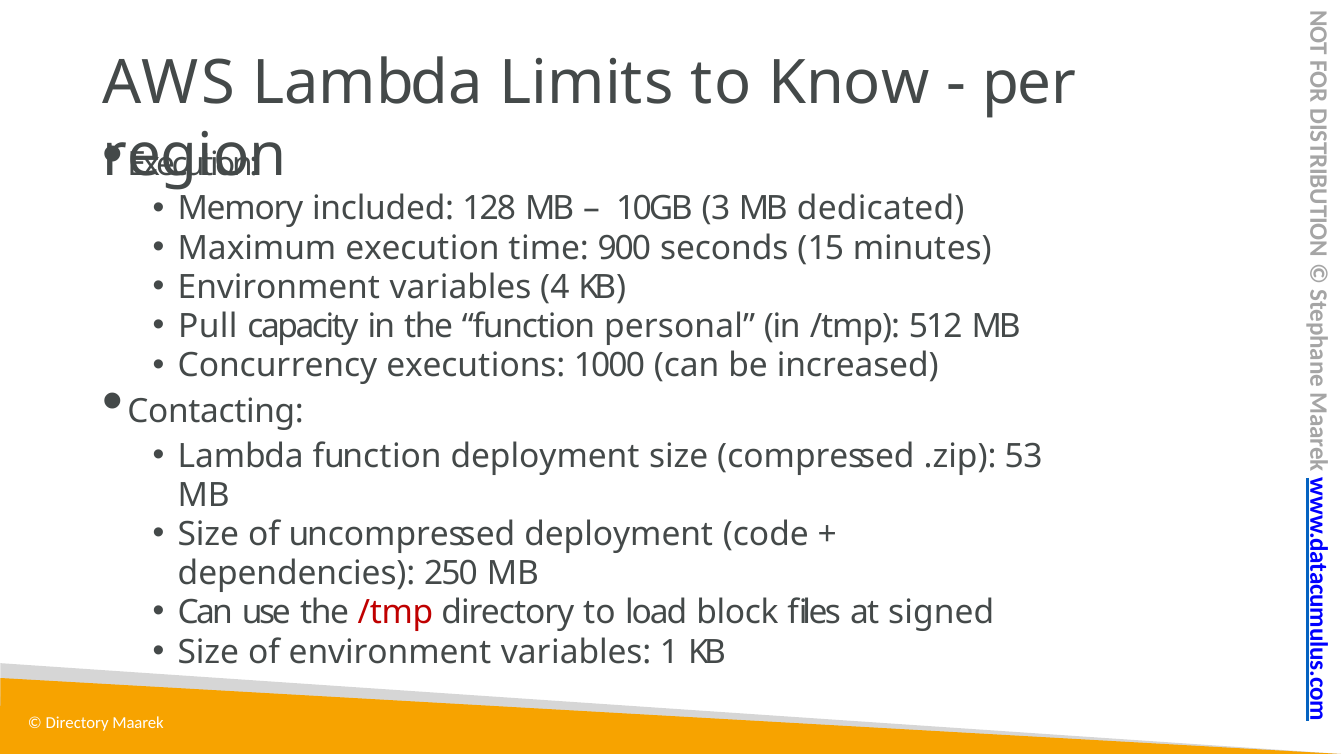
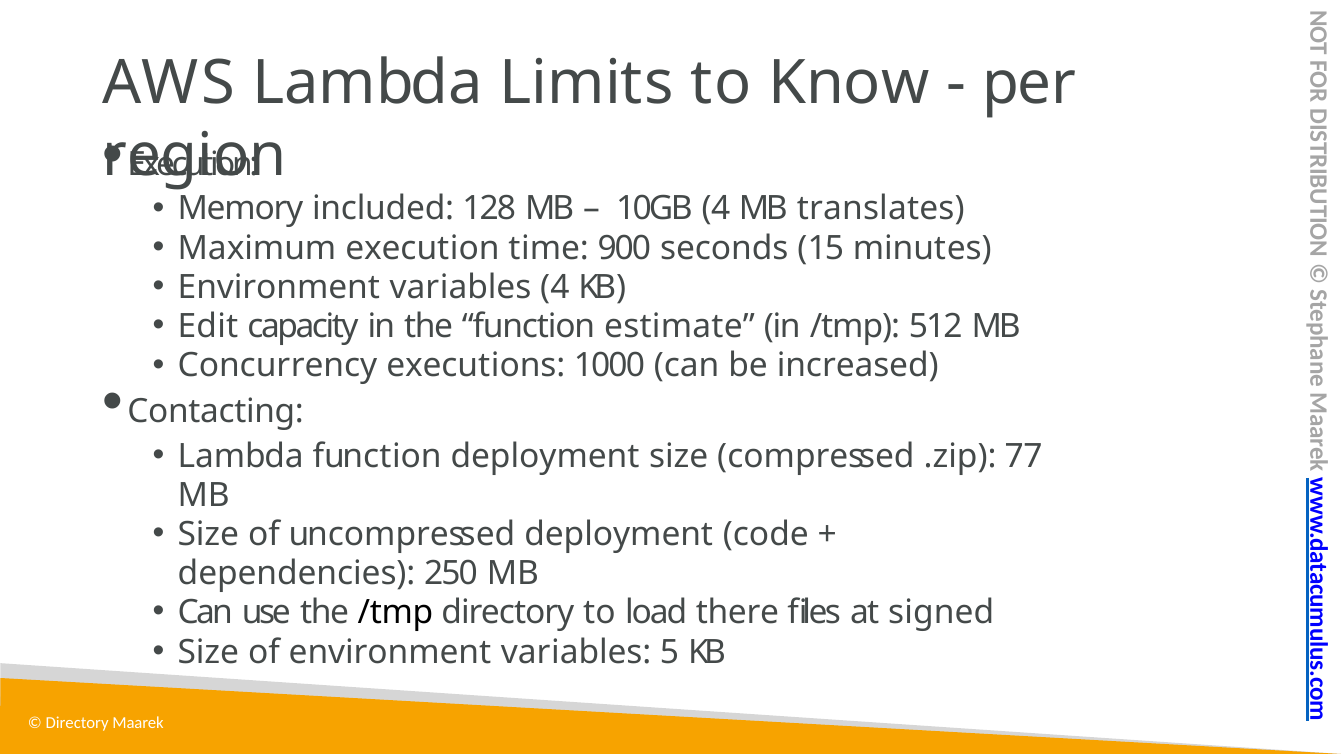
10GB 3: 3 -> 4 (716, 209)
dedicated: dedicated -> translates (881, 209)
Pull: Pull -> Edit (208, 326)
personal: personal -> estimate (680, 326)
53: 53 -> 77 (1024, 456)
/tmp colour: red -> black (395, 613)
block: block -> there (737, 613)
1: 1 -> 5 (670, 653)
